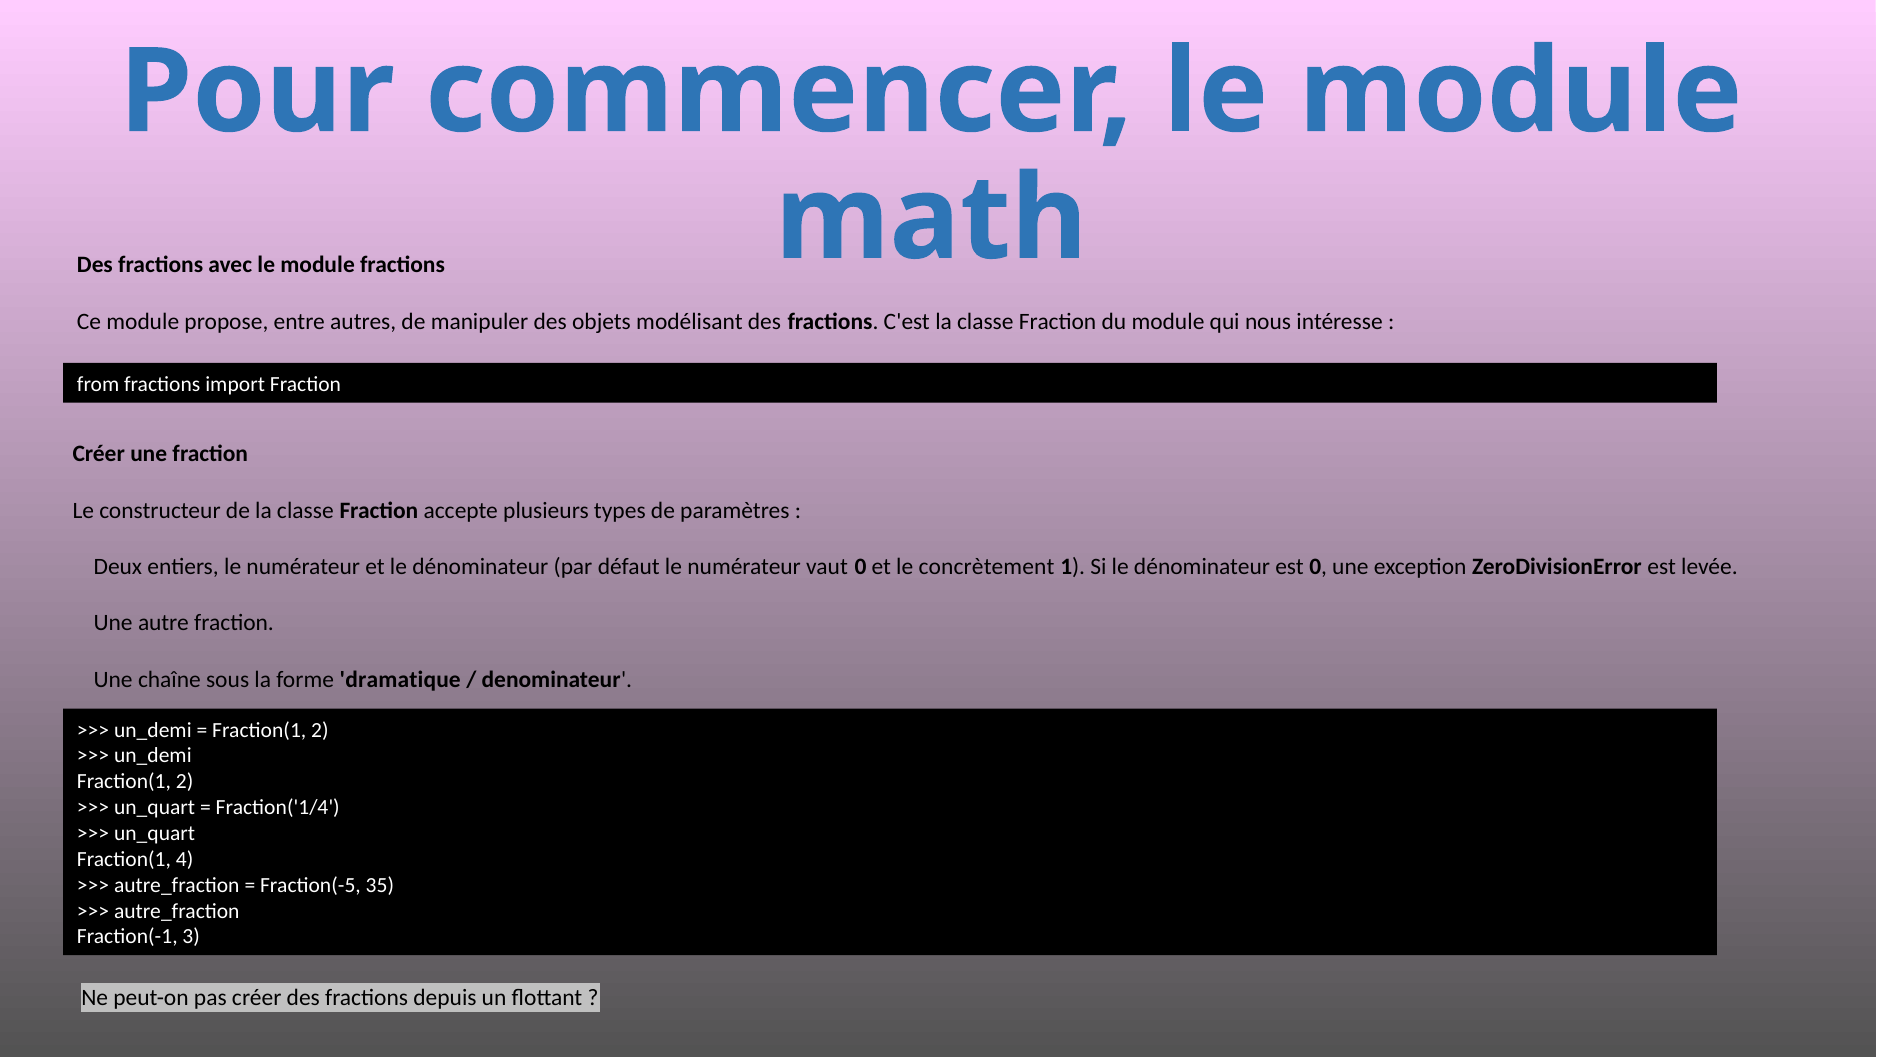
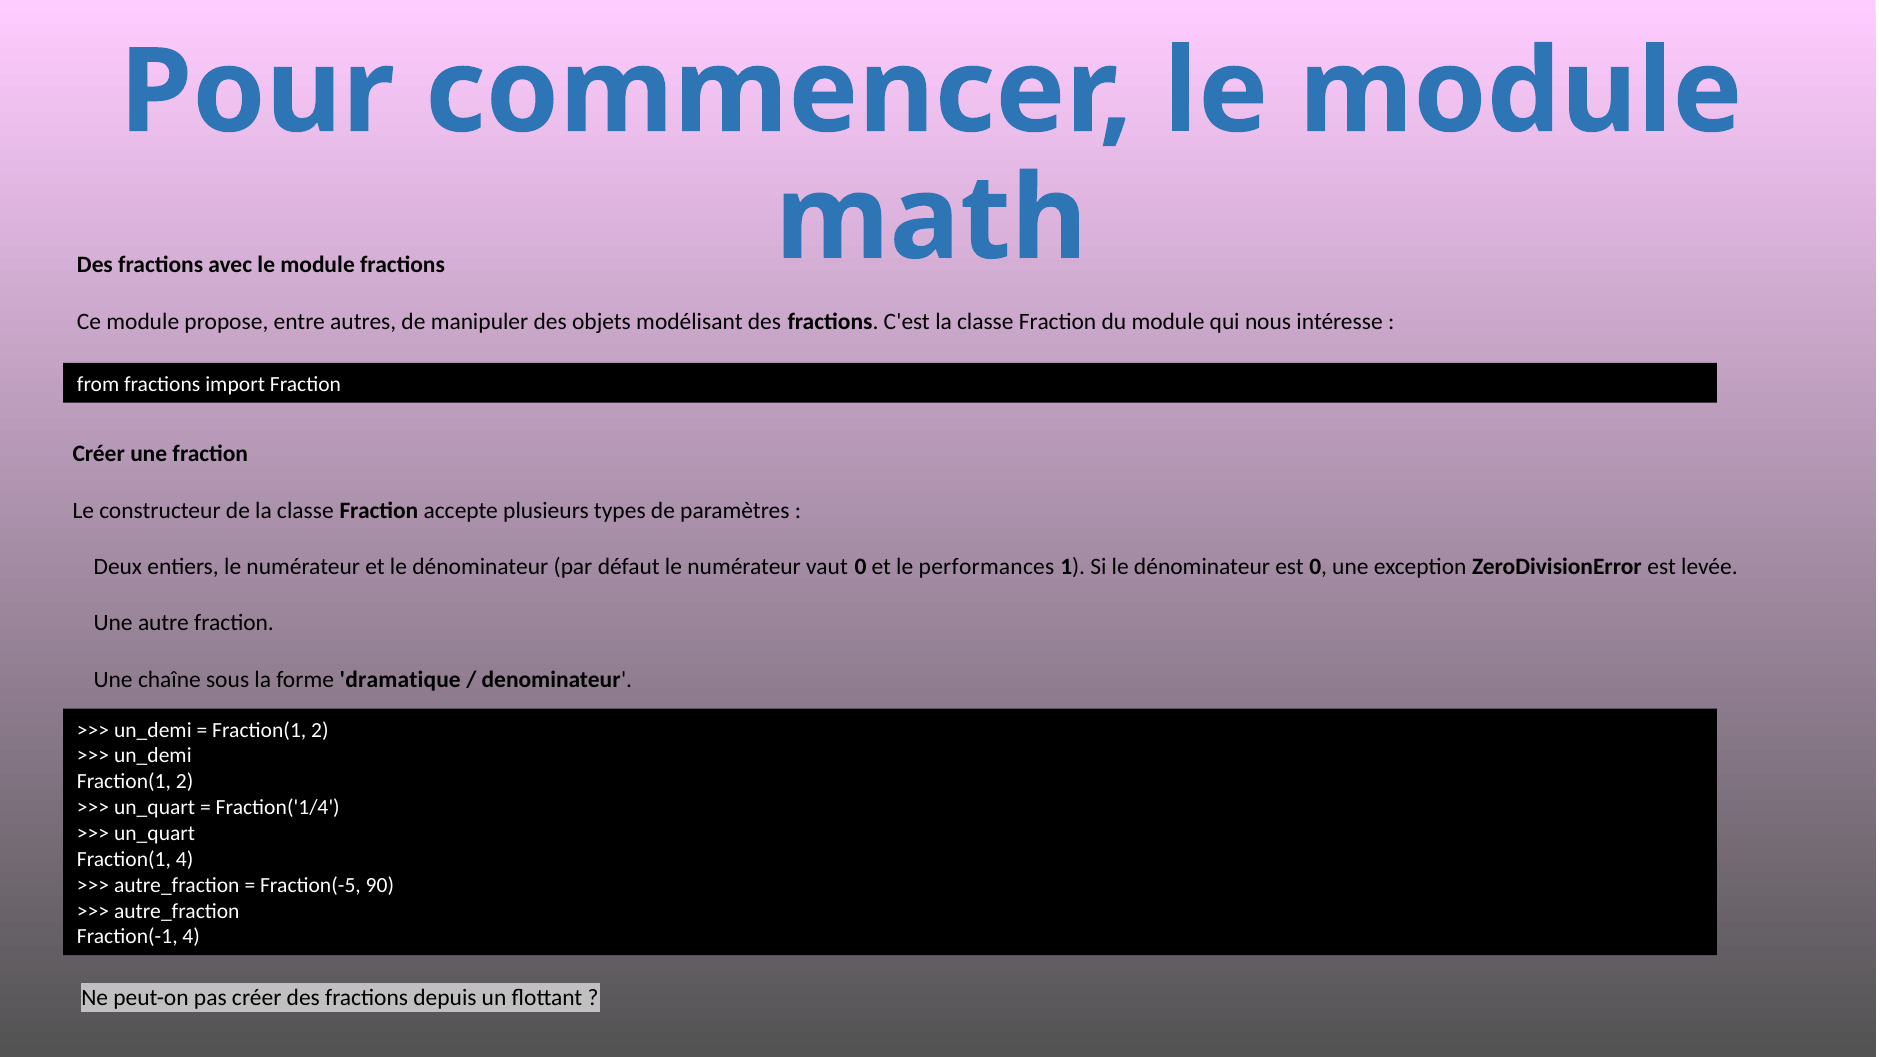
concrètement: concrètement -> performances (987, 567)
35: 35 -> 90 (380, 886)
Fraction(-1 3: 3 -> 4 (191, 937)
